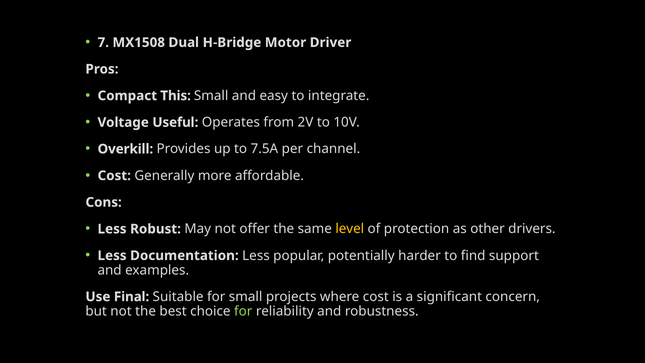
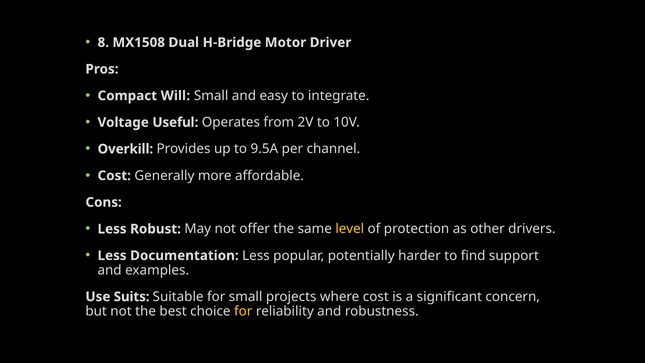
7: 7 -> 8 (103, 42)
This: This -> Will (175, 96)
7.5A: 7.5A -> 9.5A (264, 149)
Final: Final -> Suits (132, 297)
for colour: light green -> yellow (243, 311)
